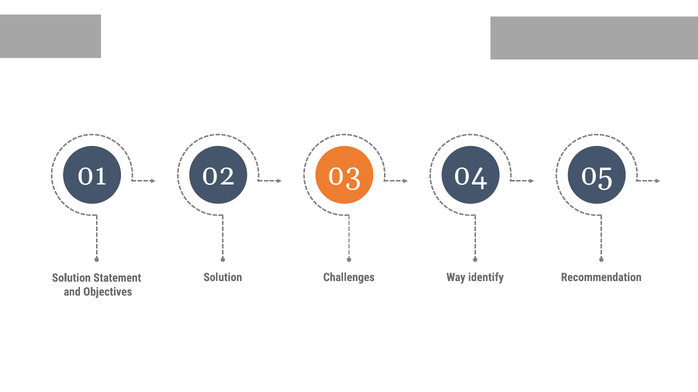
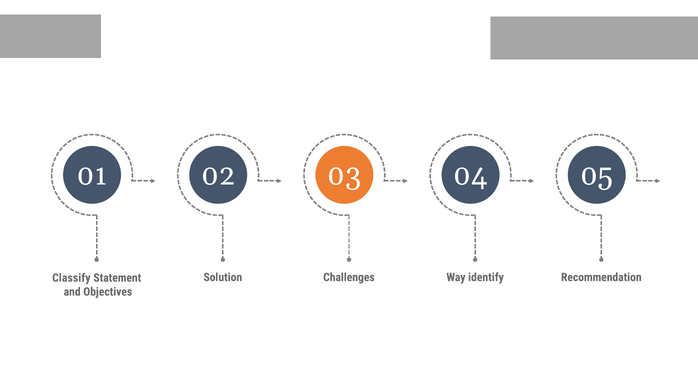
Solution: Solution -> Classify (71, 278)
